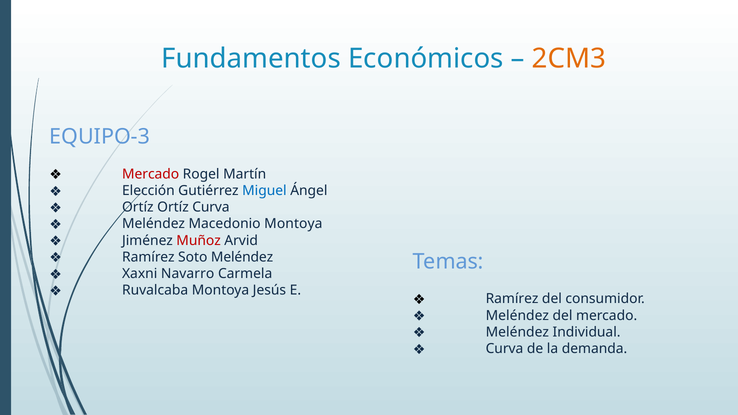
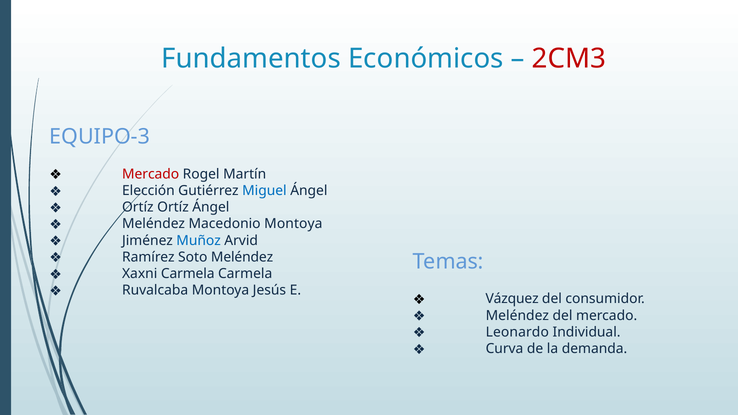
2CM3 colour: orange -> red (569, 59)
Ortíz Curva: Curva -> Ángel (211, 207)
Muñoz colour: red -> blue (199, 241)
Xaxni Navarro: Navarro -> Carmela (188, 274)
Ramírez: Ramírez -> Vázquez (512, 299)
Meléndez: Meléndez -> Leonardo (517, 332)
